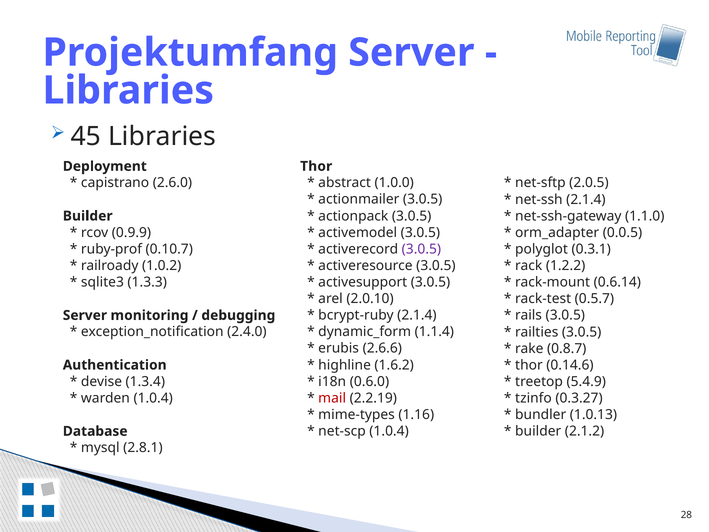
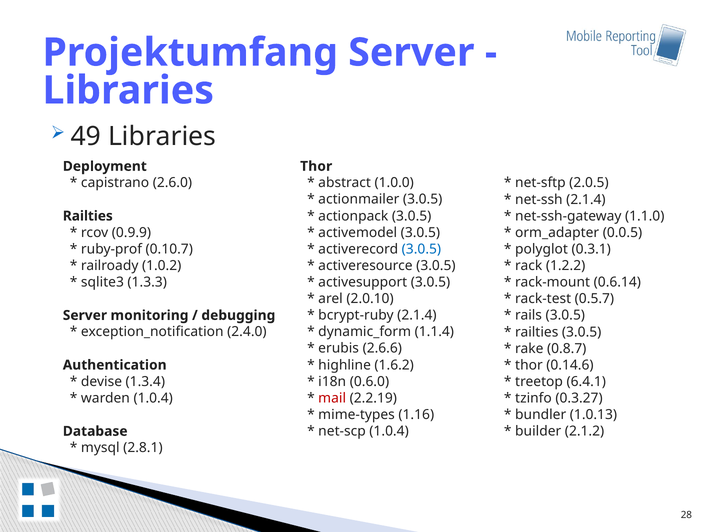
45: 45 -> 49 (86, 136)
Builder: Builder -> Railties (88, 216)
3.0.5 colour: purple -> blue (421, 249)
5.4.9: 5.4.9 -> 6.4.1 (586, 381)
